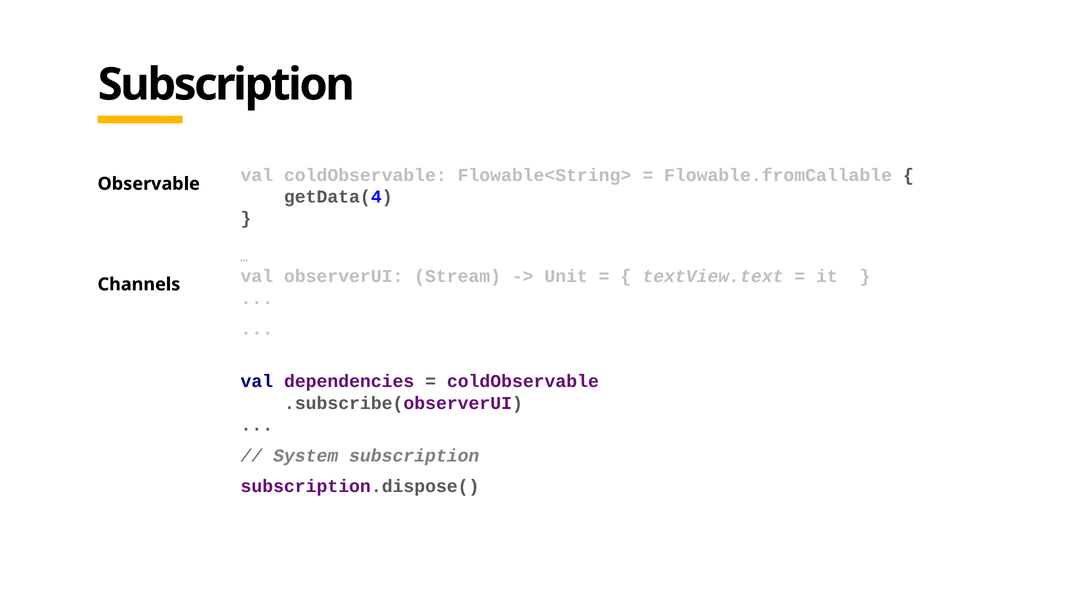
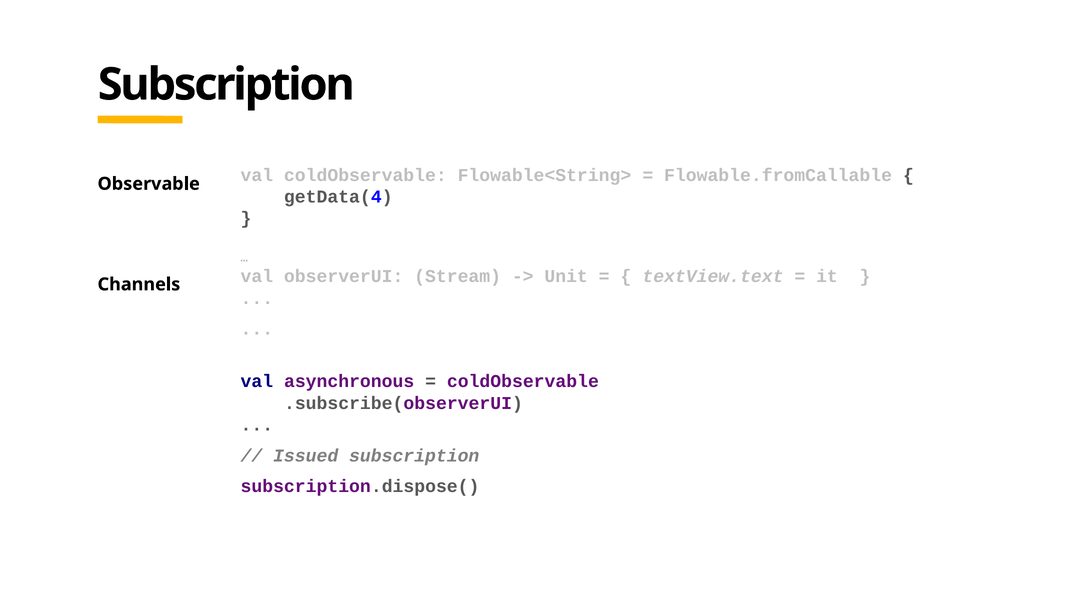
dependencies: dependencies -> asynchronous (349, 381)
System: System -> Issued (306, 456)
